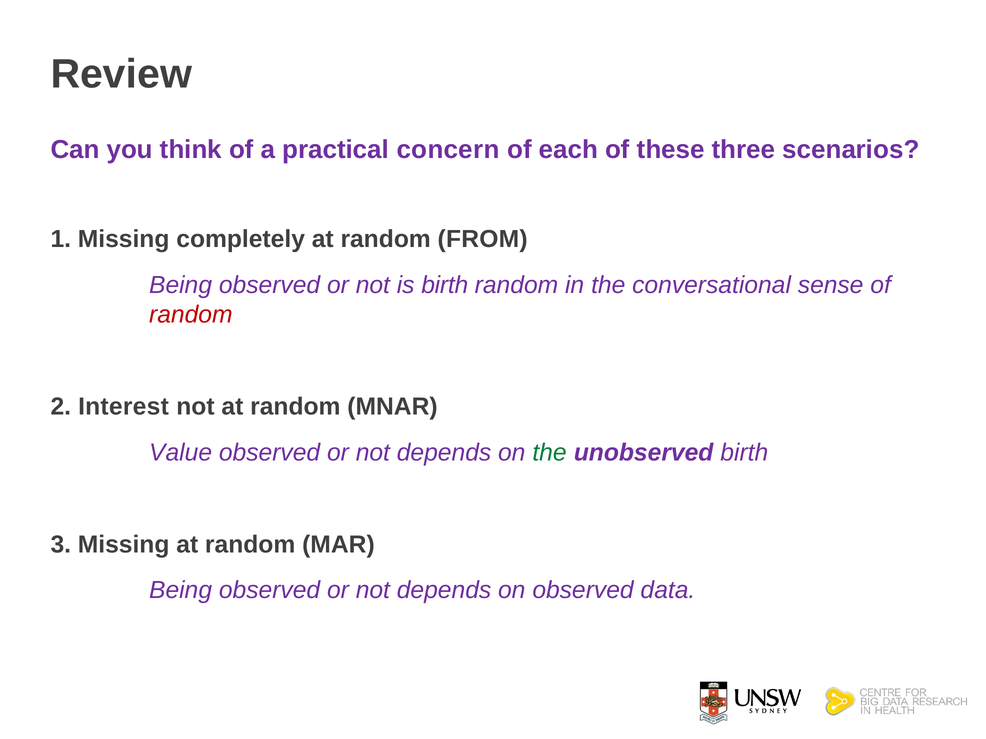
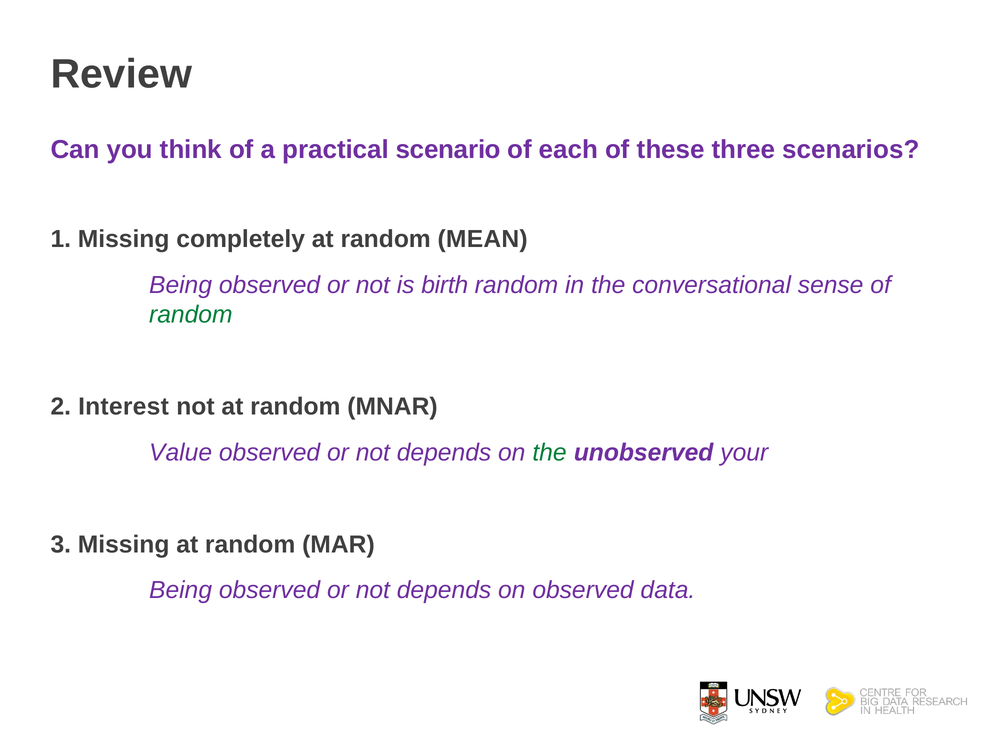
concern: concern -> scenario (448, 150)
FROM: FROM -> MEAN (483, 239)
random colour: red -> green (191, 315)
unobserved birth: birth -> your (744, 453)
